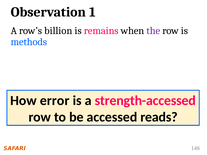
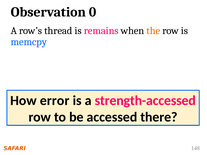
1: 1 -> 0 (93, 12)
billion: billion -> thread (58, 31)
the colour: purple -> orange (153, 31)
methods: methods -> memcpy (29, 42)
reads: reads -> there (159, 117)
